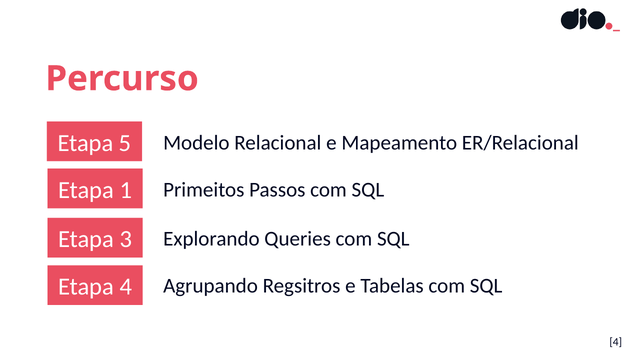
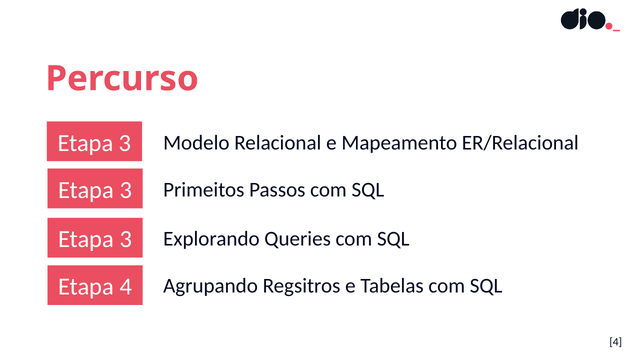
5: 5 -> 3 (125, 143)
1: 1 -> 3 (126, 190)
